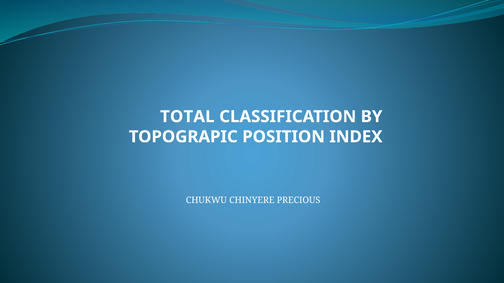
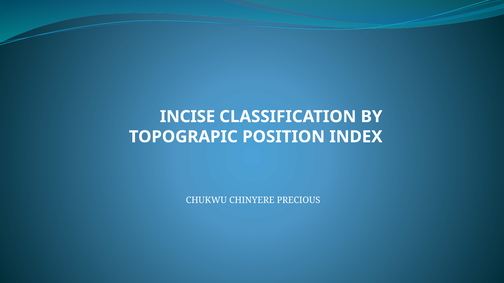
TOTAL: TOTAL -> INCISE (187, 117)
